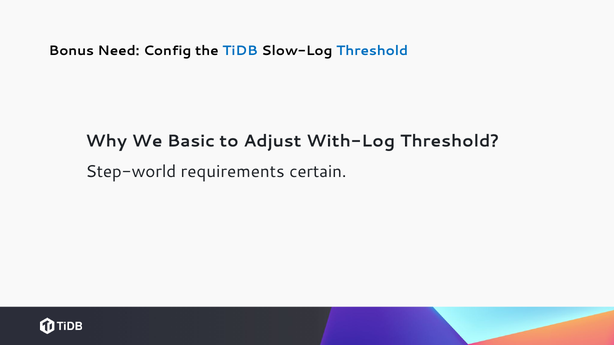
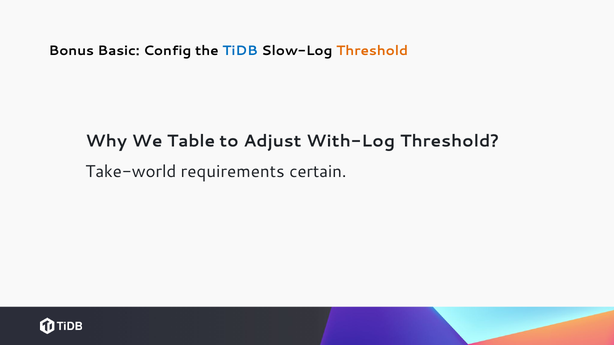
Need: Need -> Basic (119, 51)
Threshold colour: blue -> orange (372, 51)
Basic: Basic -> Table (191, 141)
Step-world: Step-world -> Take-world (131, 172)
